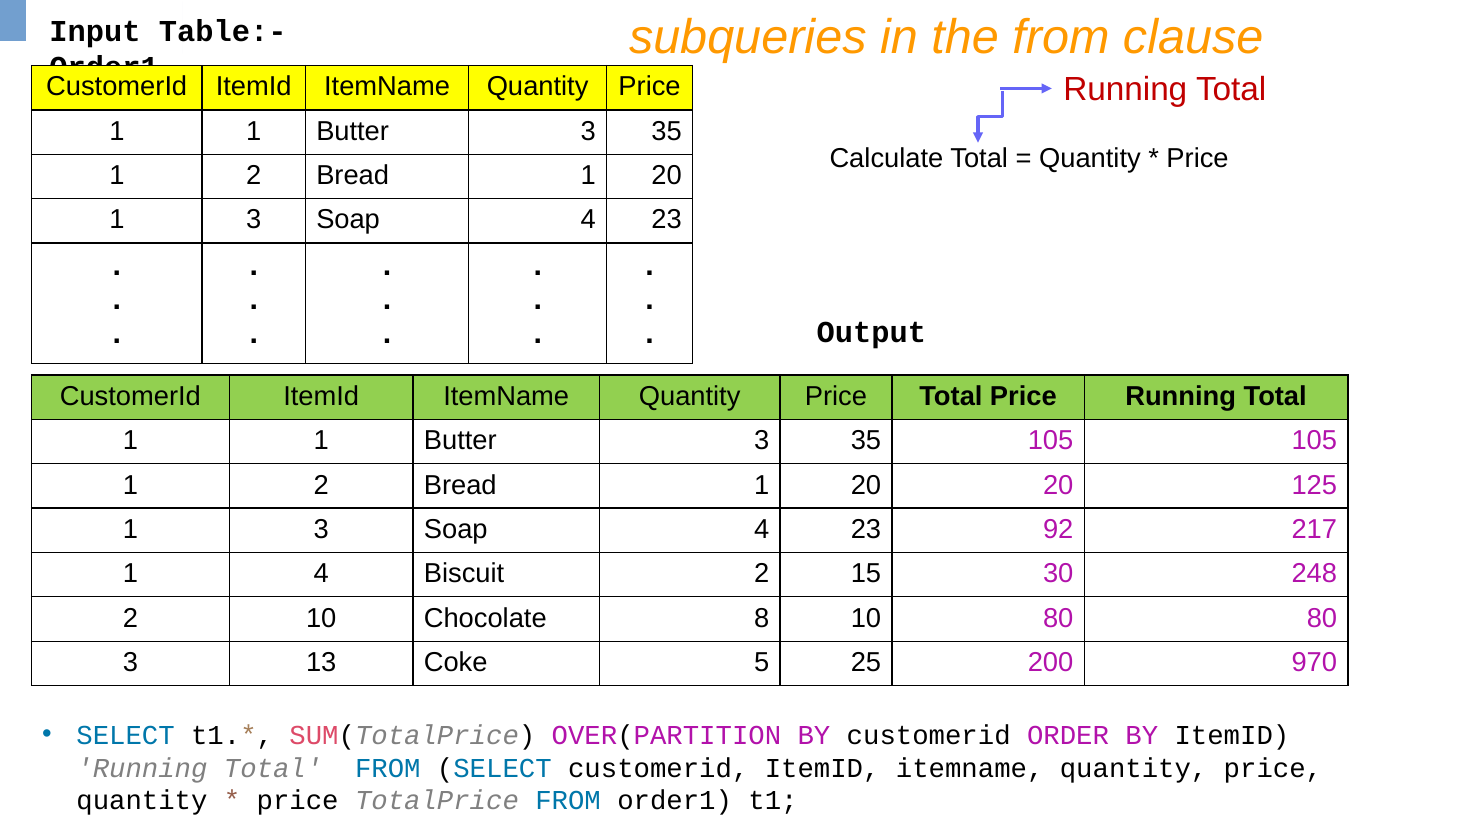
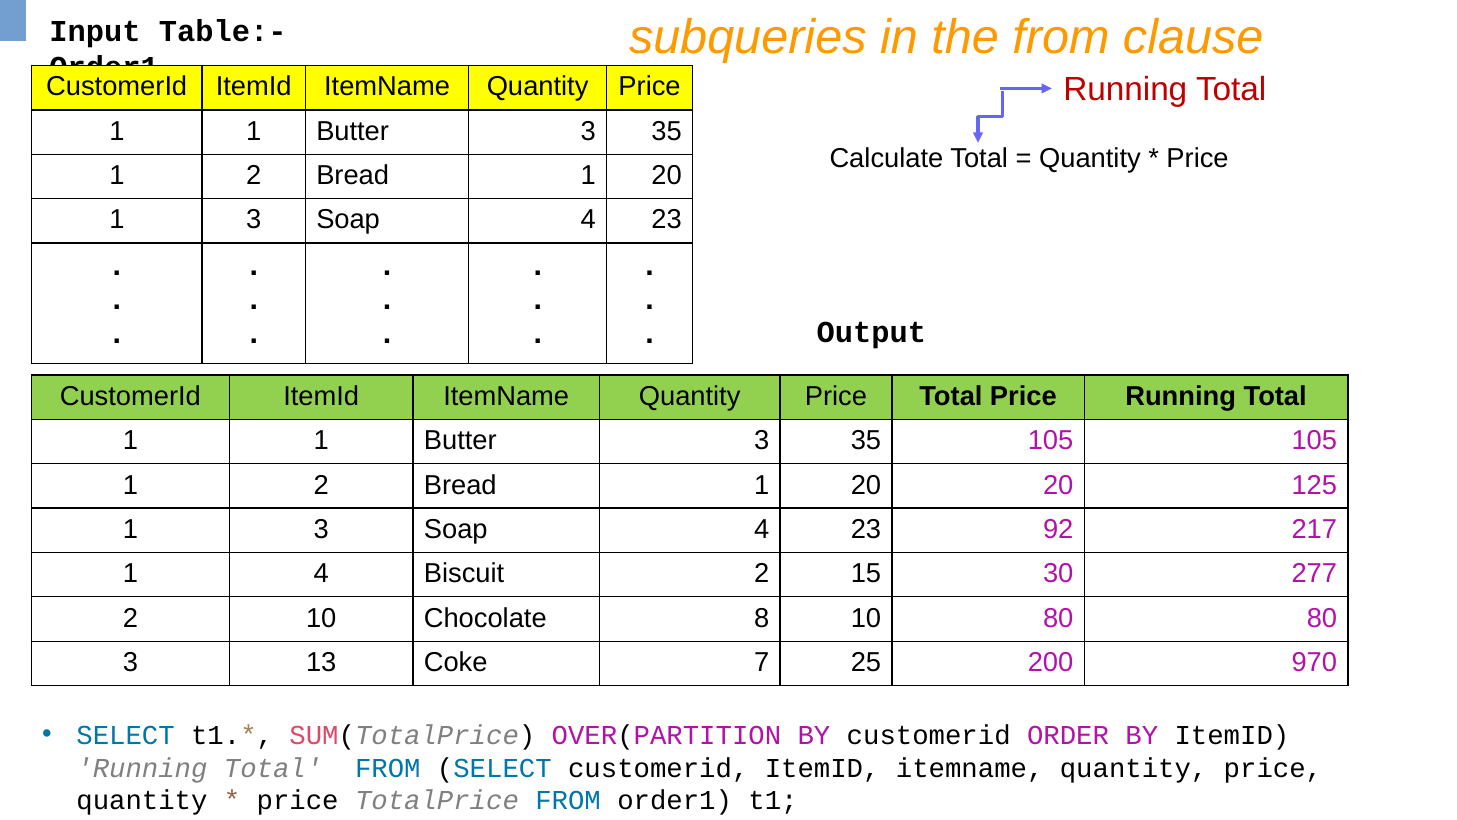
248: 248 -> 277 (1314, 573)
5: 5 -> 7 (762, 662)
